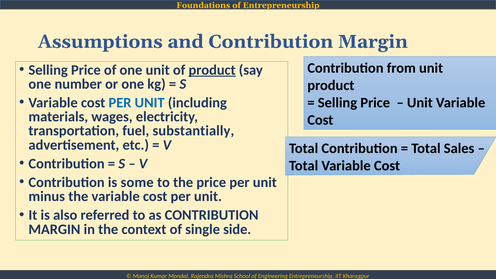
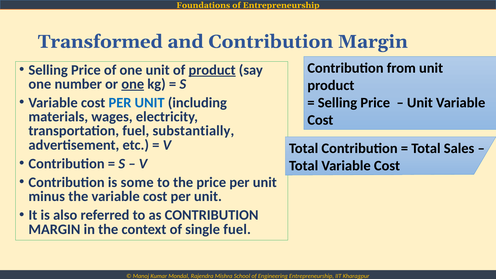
Assumptions: Assumptions -> Transformed (100, 42)
one underline: none -> present (133, 84)
single side: side -> fuel (237, 229)
